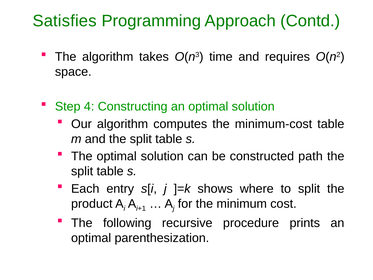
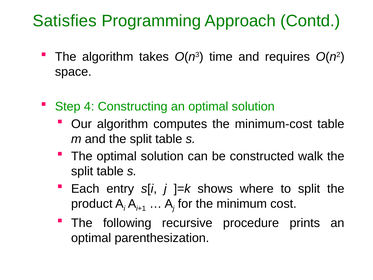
path: path -> walk (311, 156)
